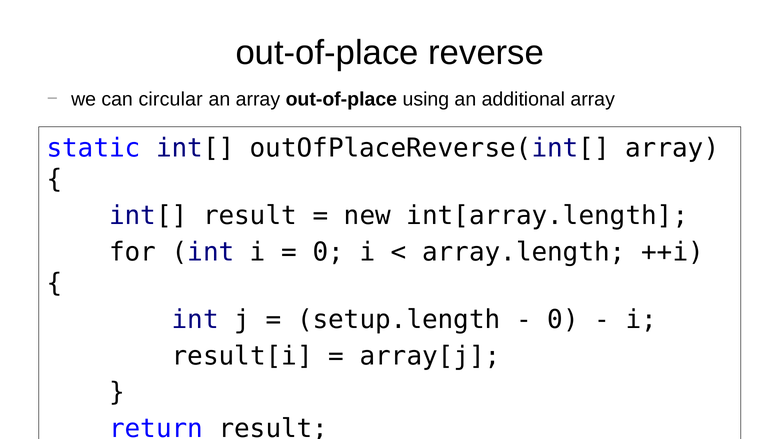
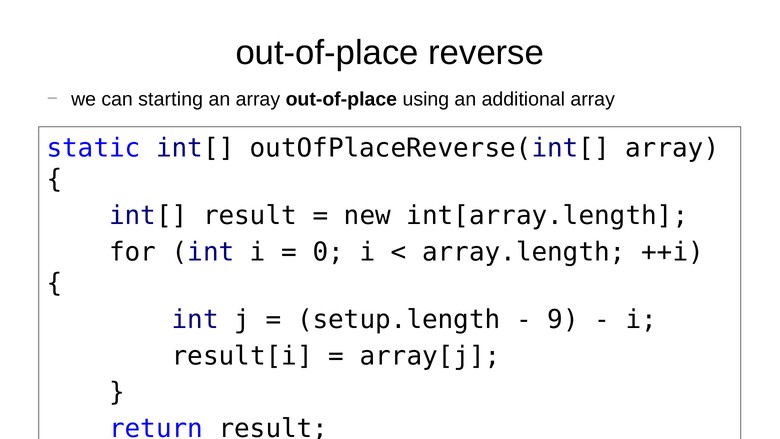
circular: circular -> starting (171, 99)
0: 0 -> 9 (563, 319)
